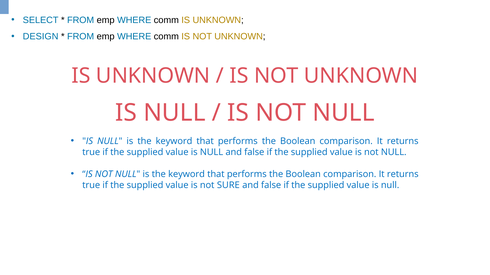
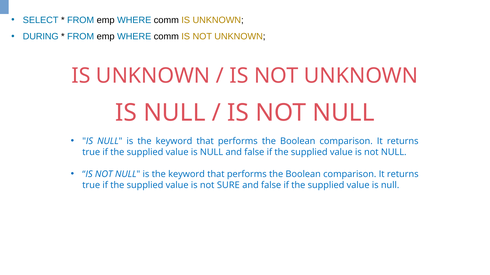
DESIGN: DESIGN -> DURING (41, 37)
